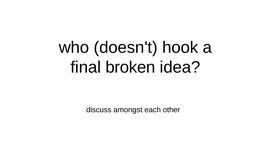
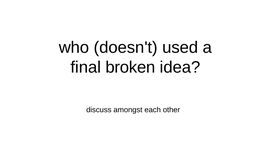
hook: hook -> used (180, 48)
